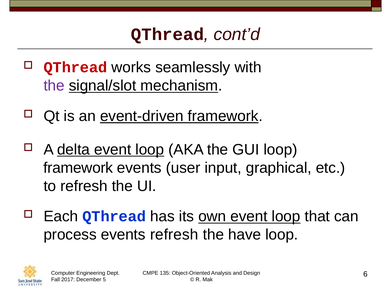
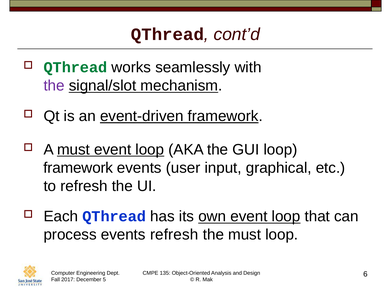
QThread colour: red -> green (75, 68)
A delta: delta -> must (73, 150)
the have: have -> must (245, 235)
